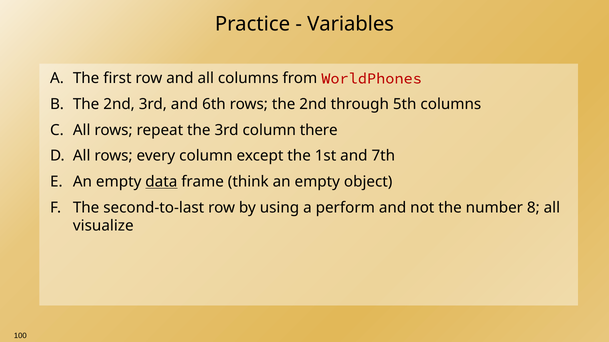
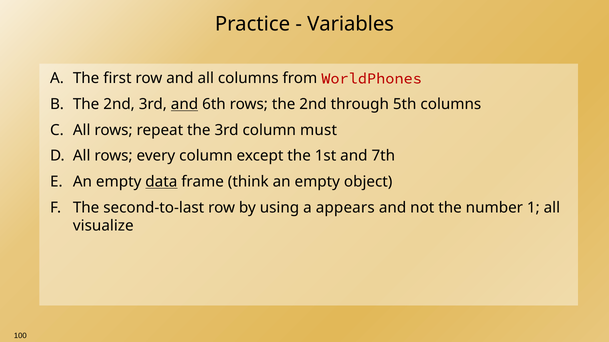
and underline: none -> present (185, 104)
there: there -> must (319, 130)
perform: perform -> appears (345, 208)
8: 8 -> 1 (533, 208)
